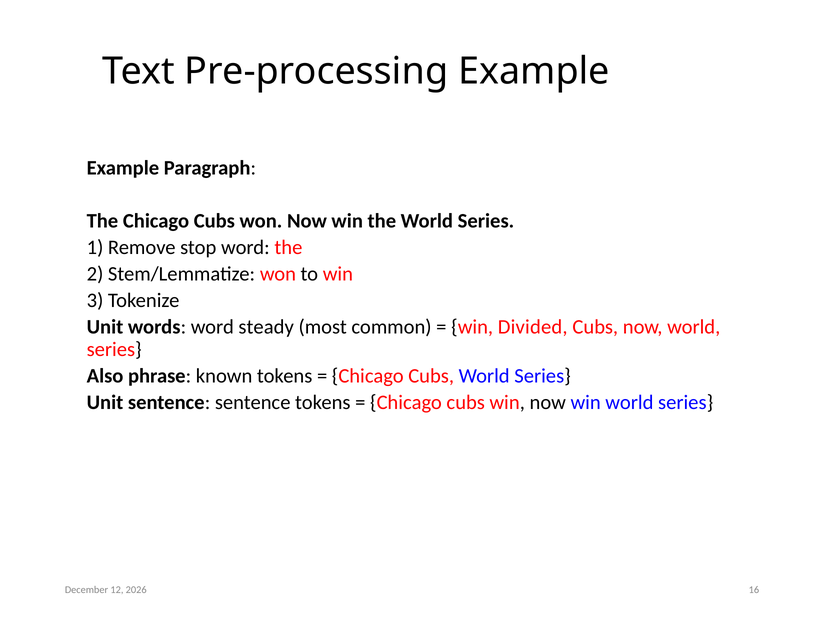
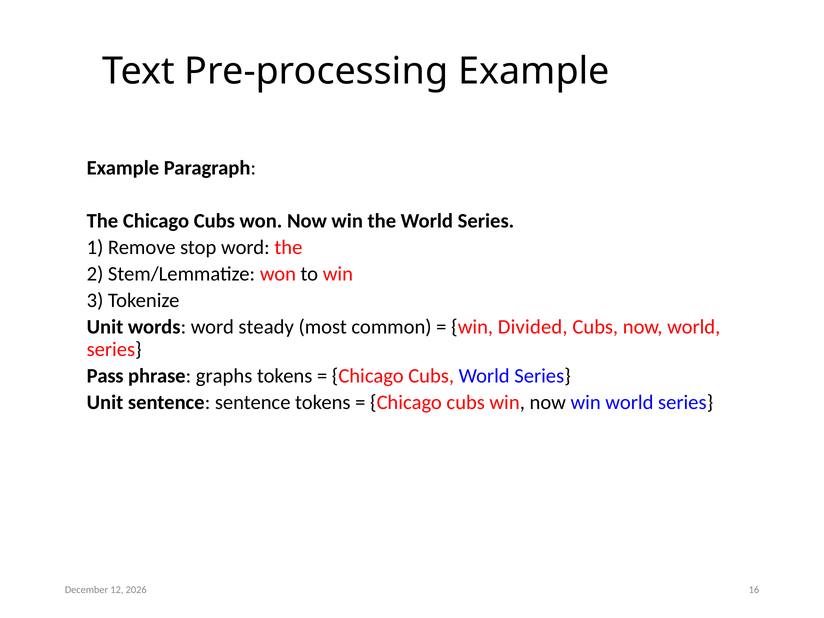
Also: Also -> Pass (105, 376)
known: known -> graphs (224, 376)
